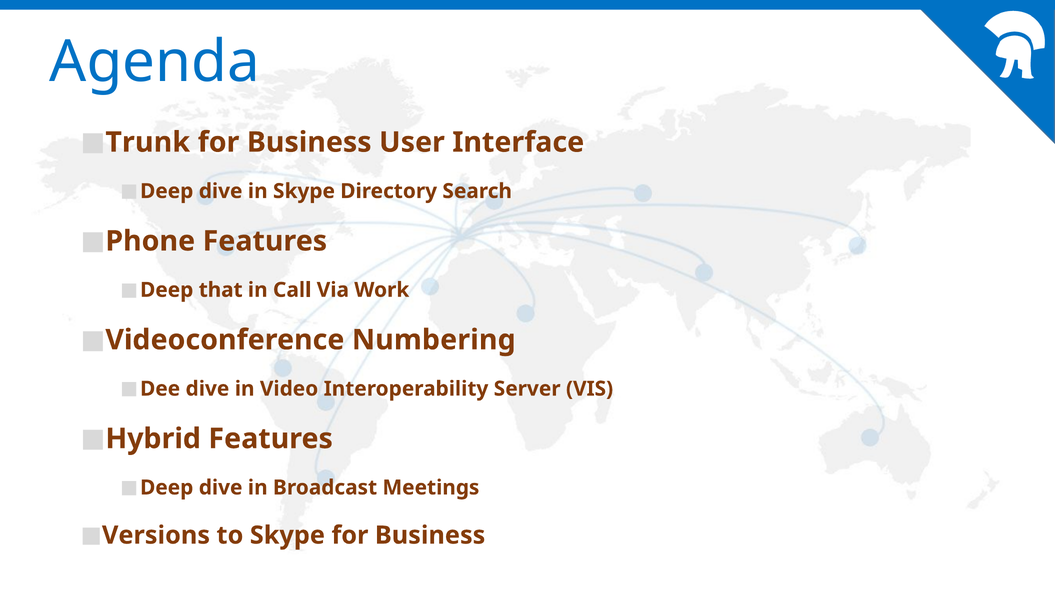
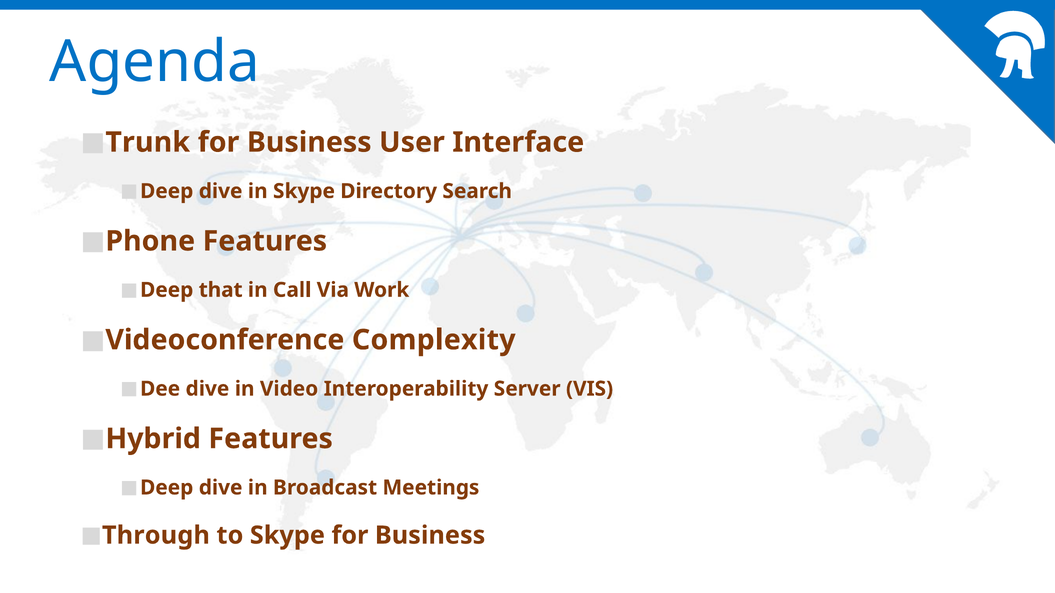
Numbering: Numbering -> Complexity (434, 340)
Versions: Versions -> Through (156, 536)
